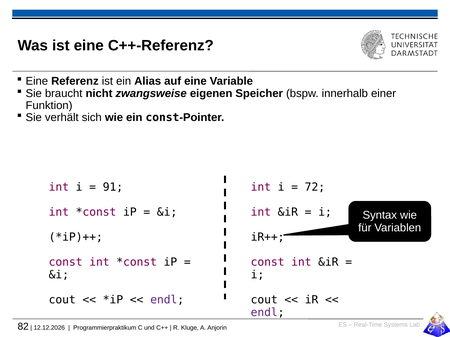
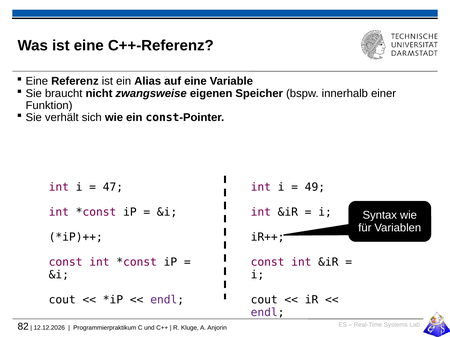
91: 91 -> 47 (113, 187)
72: 72 -> 49 (315, 187)
